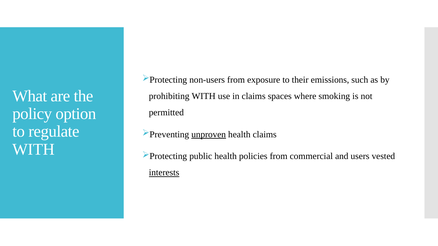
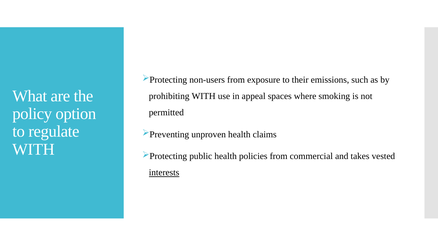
in claims: claims -> appeal (254, 96)
unproven underline: present -> none (209, 135)
users: users -> takes (360, 156)
